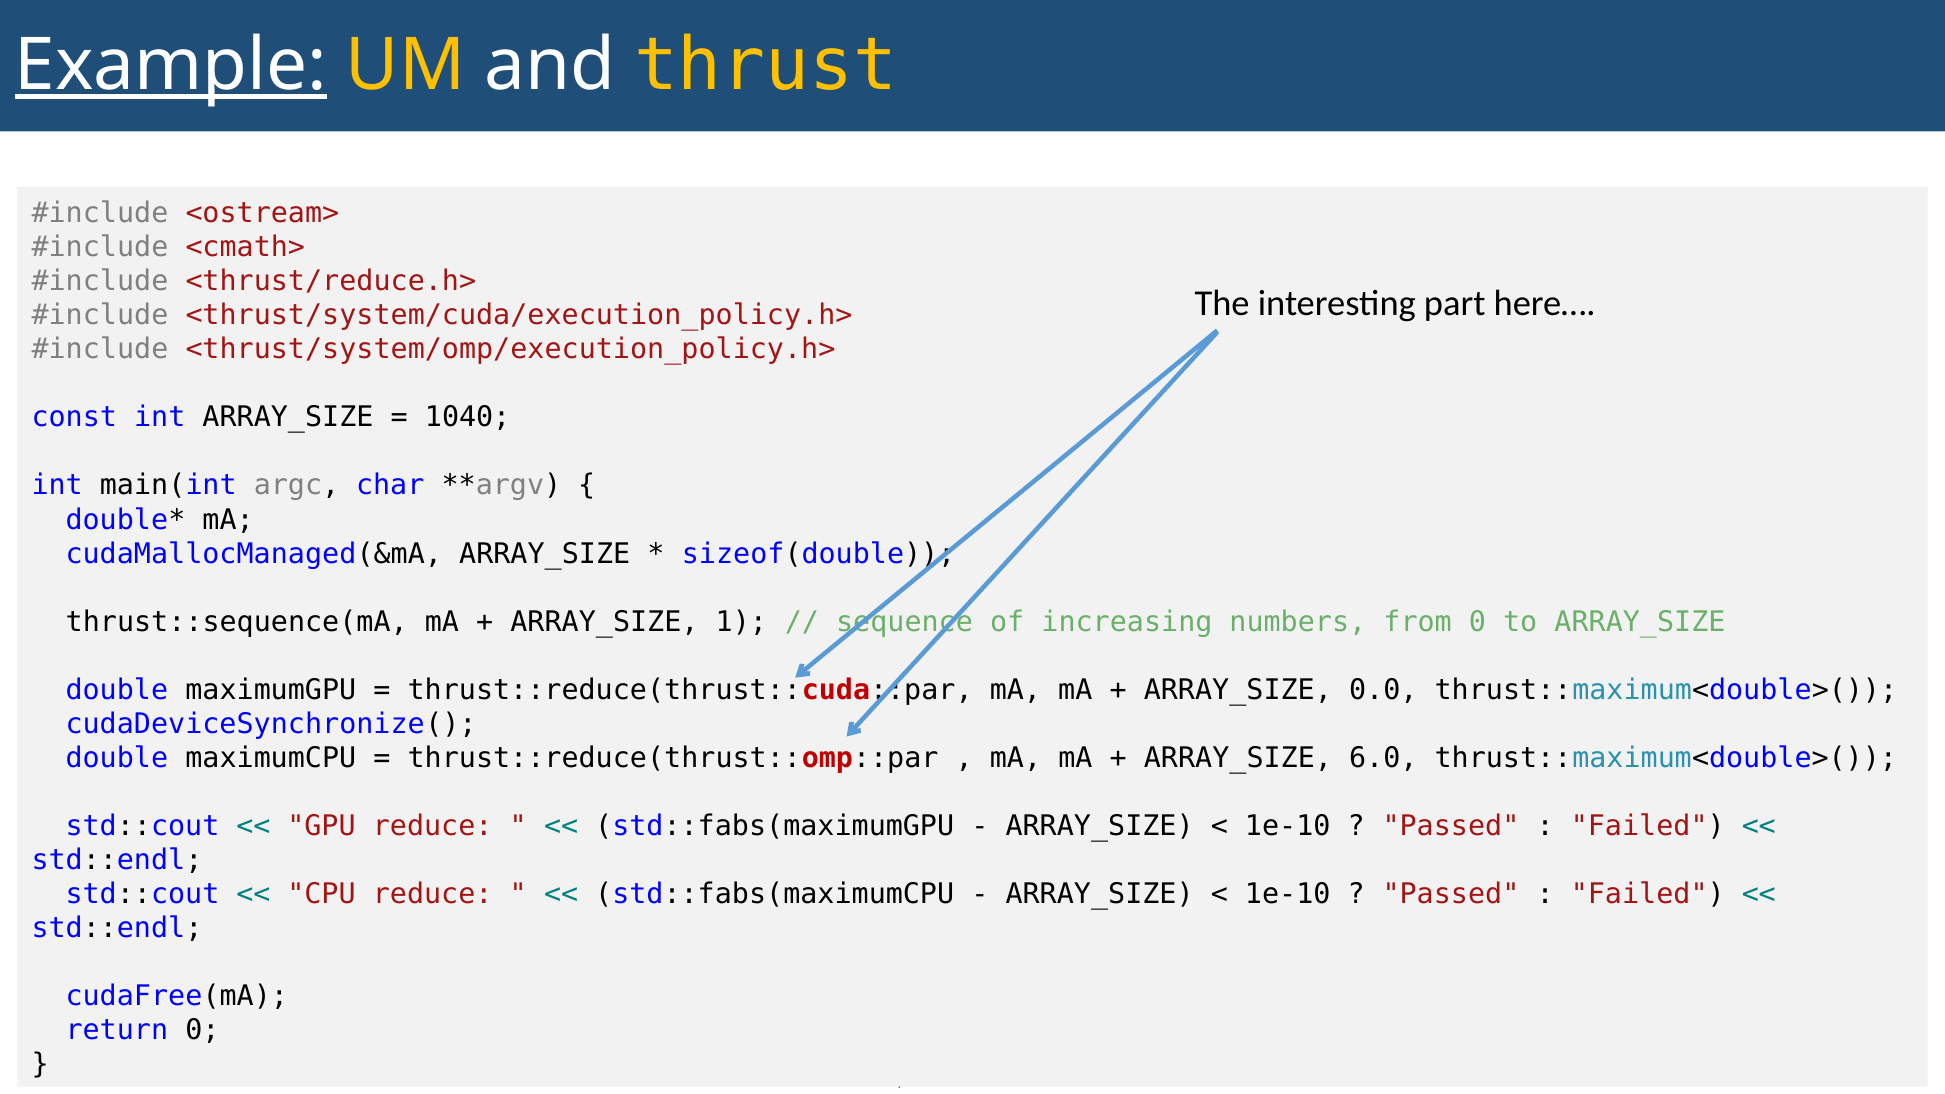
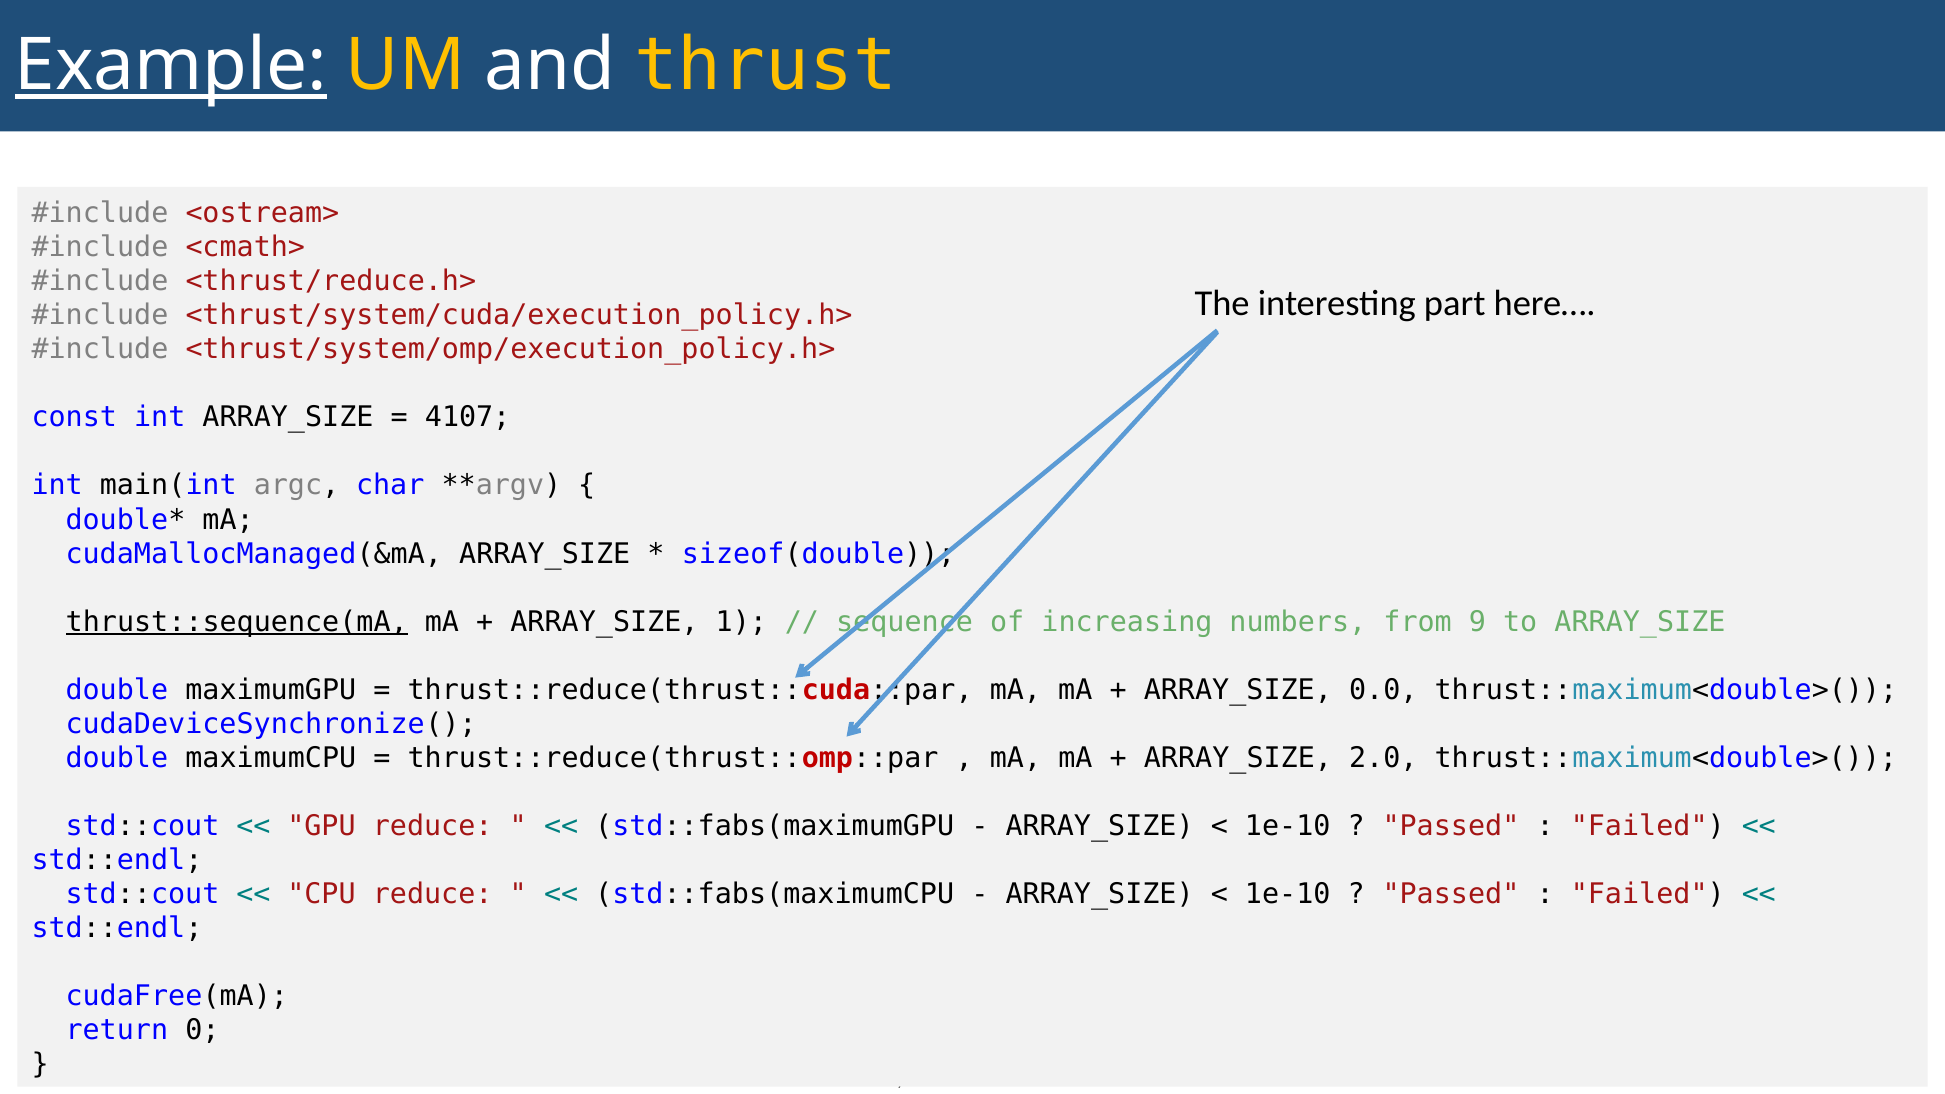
1040: 1040 -> 4107 (468, 418)
thrust::sequence(mA underline: none -> present (237, 622)
from 0: 0 -> 9 (1477, 622)
6.0: 6.0 -> 2.0 (1383, 758)
